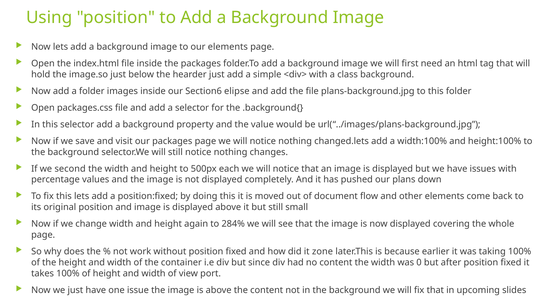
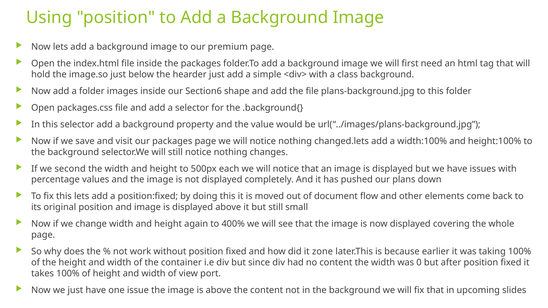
our elements: elements -> premium (228, 47)
elipse: elipse -> shape (237, 91)
284%: 284% -> 400% (233, 224)
